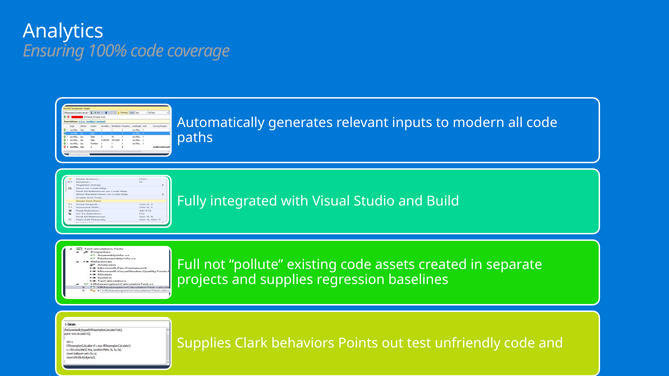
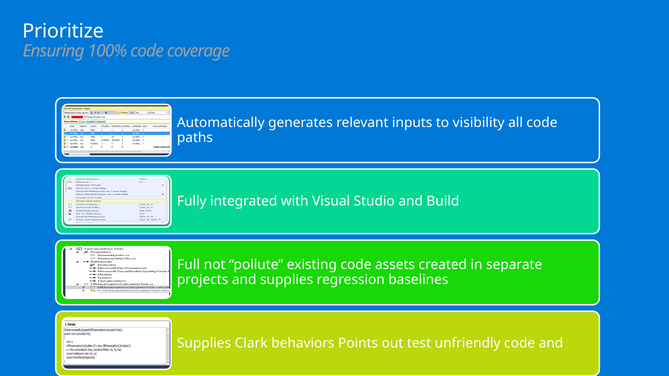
Analytics: Analytics -> Prioritize (63, 31)
modern: modern -> visibility (479, 123)
